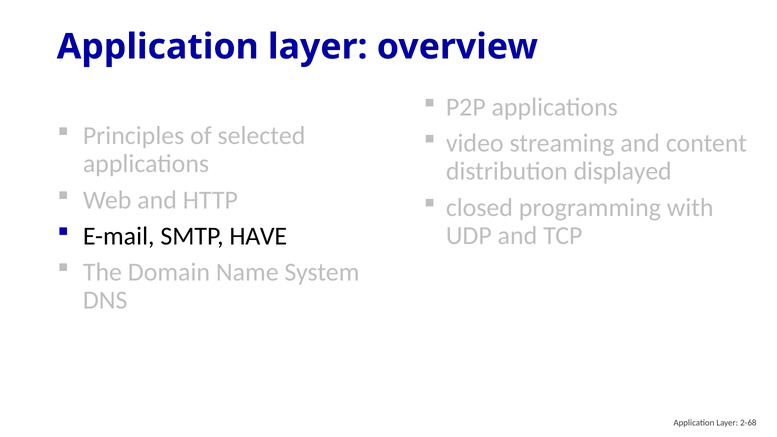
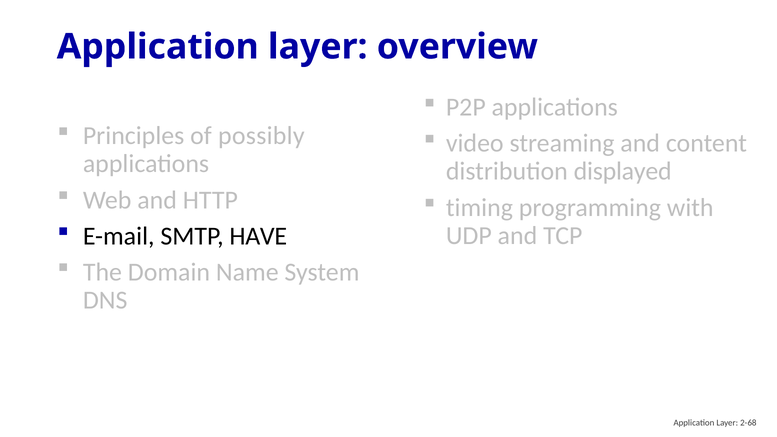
selected: selected -> possibly (261, 136)
closed: closed -> timing (479, 208)
